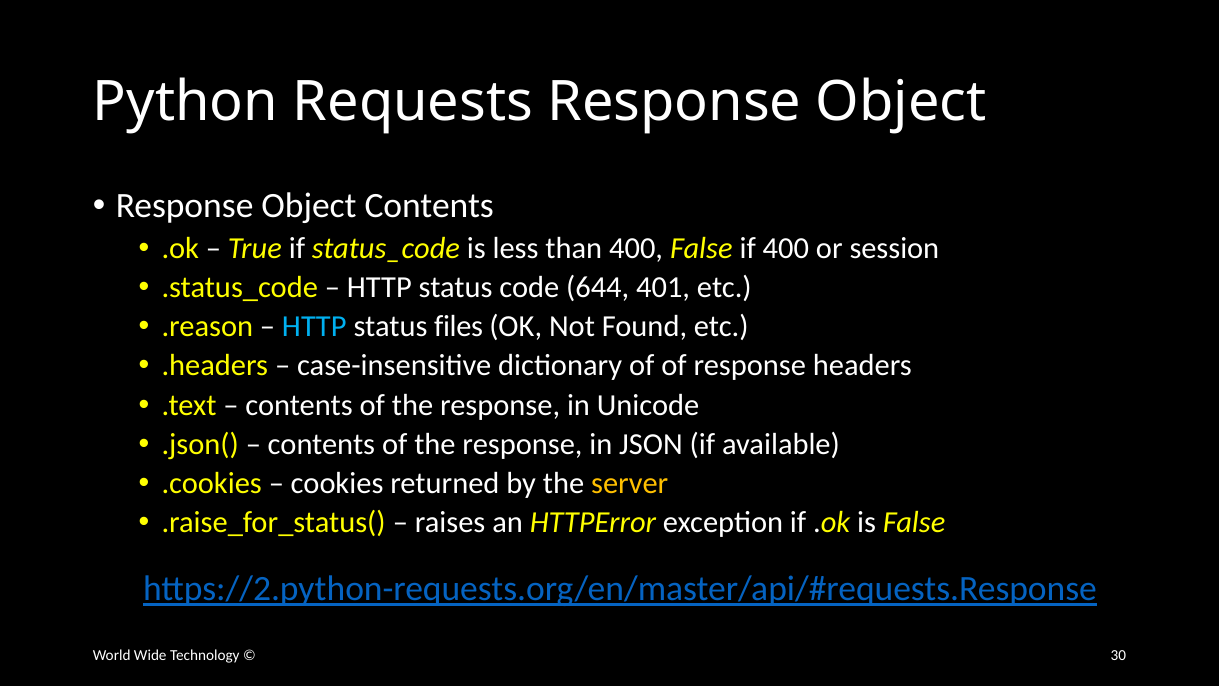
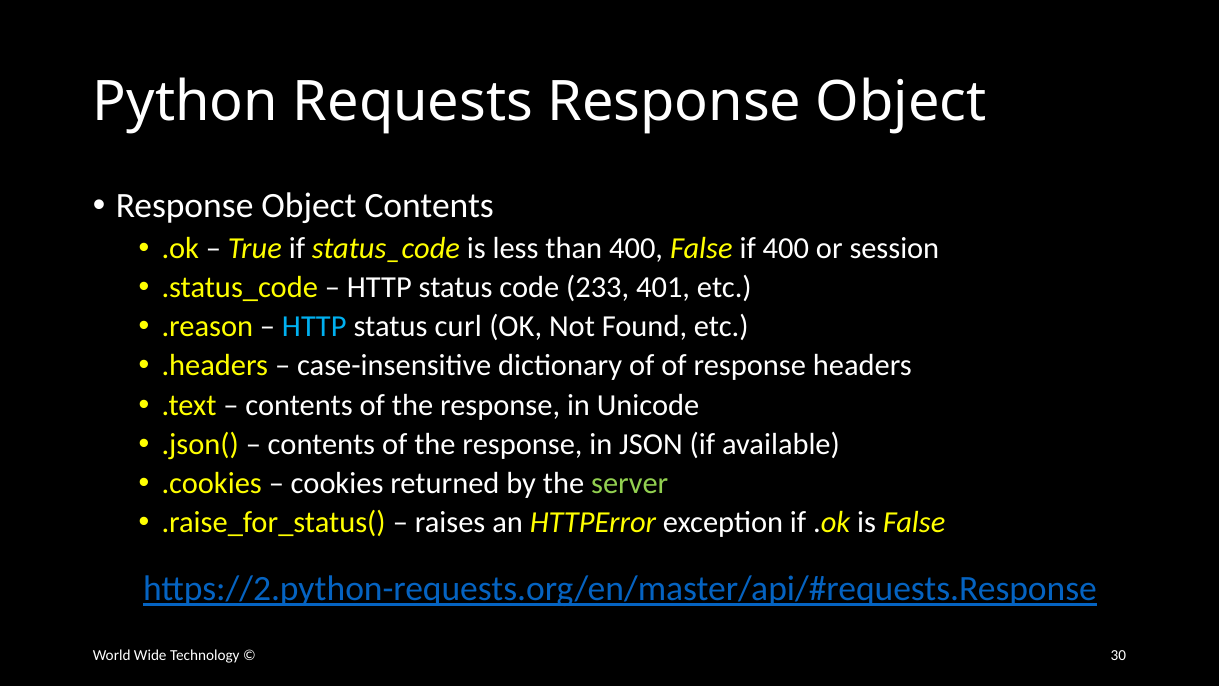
644: 644 -> 233 (598, 287)
files: files -> curl (458, 327)
server colour: yellow -> light green (630, 483)
